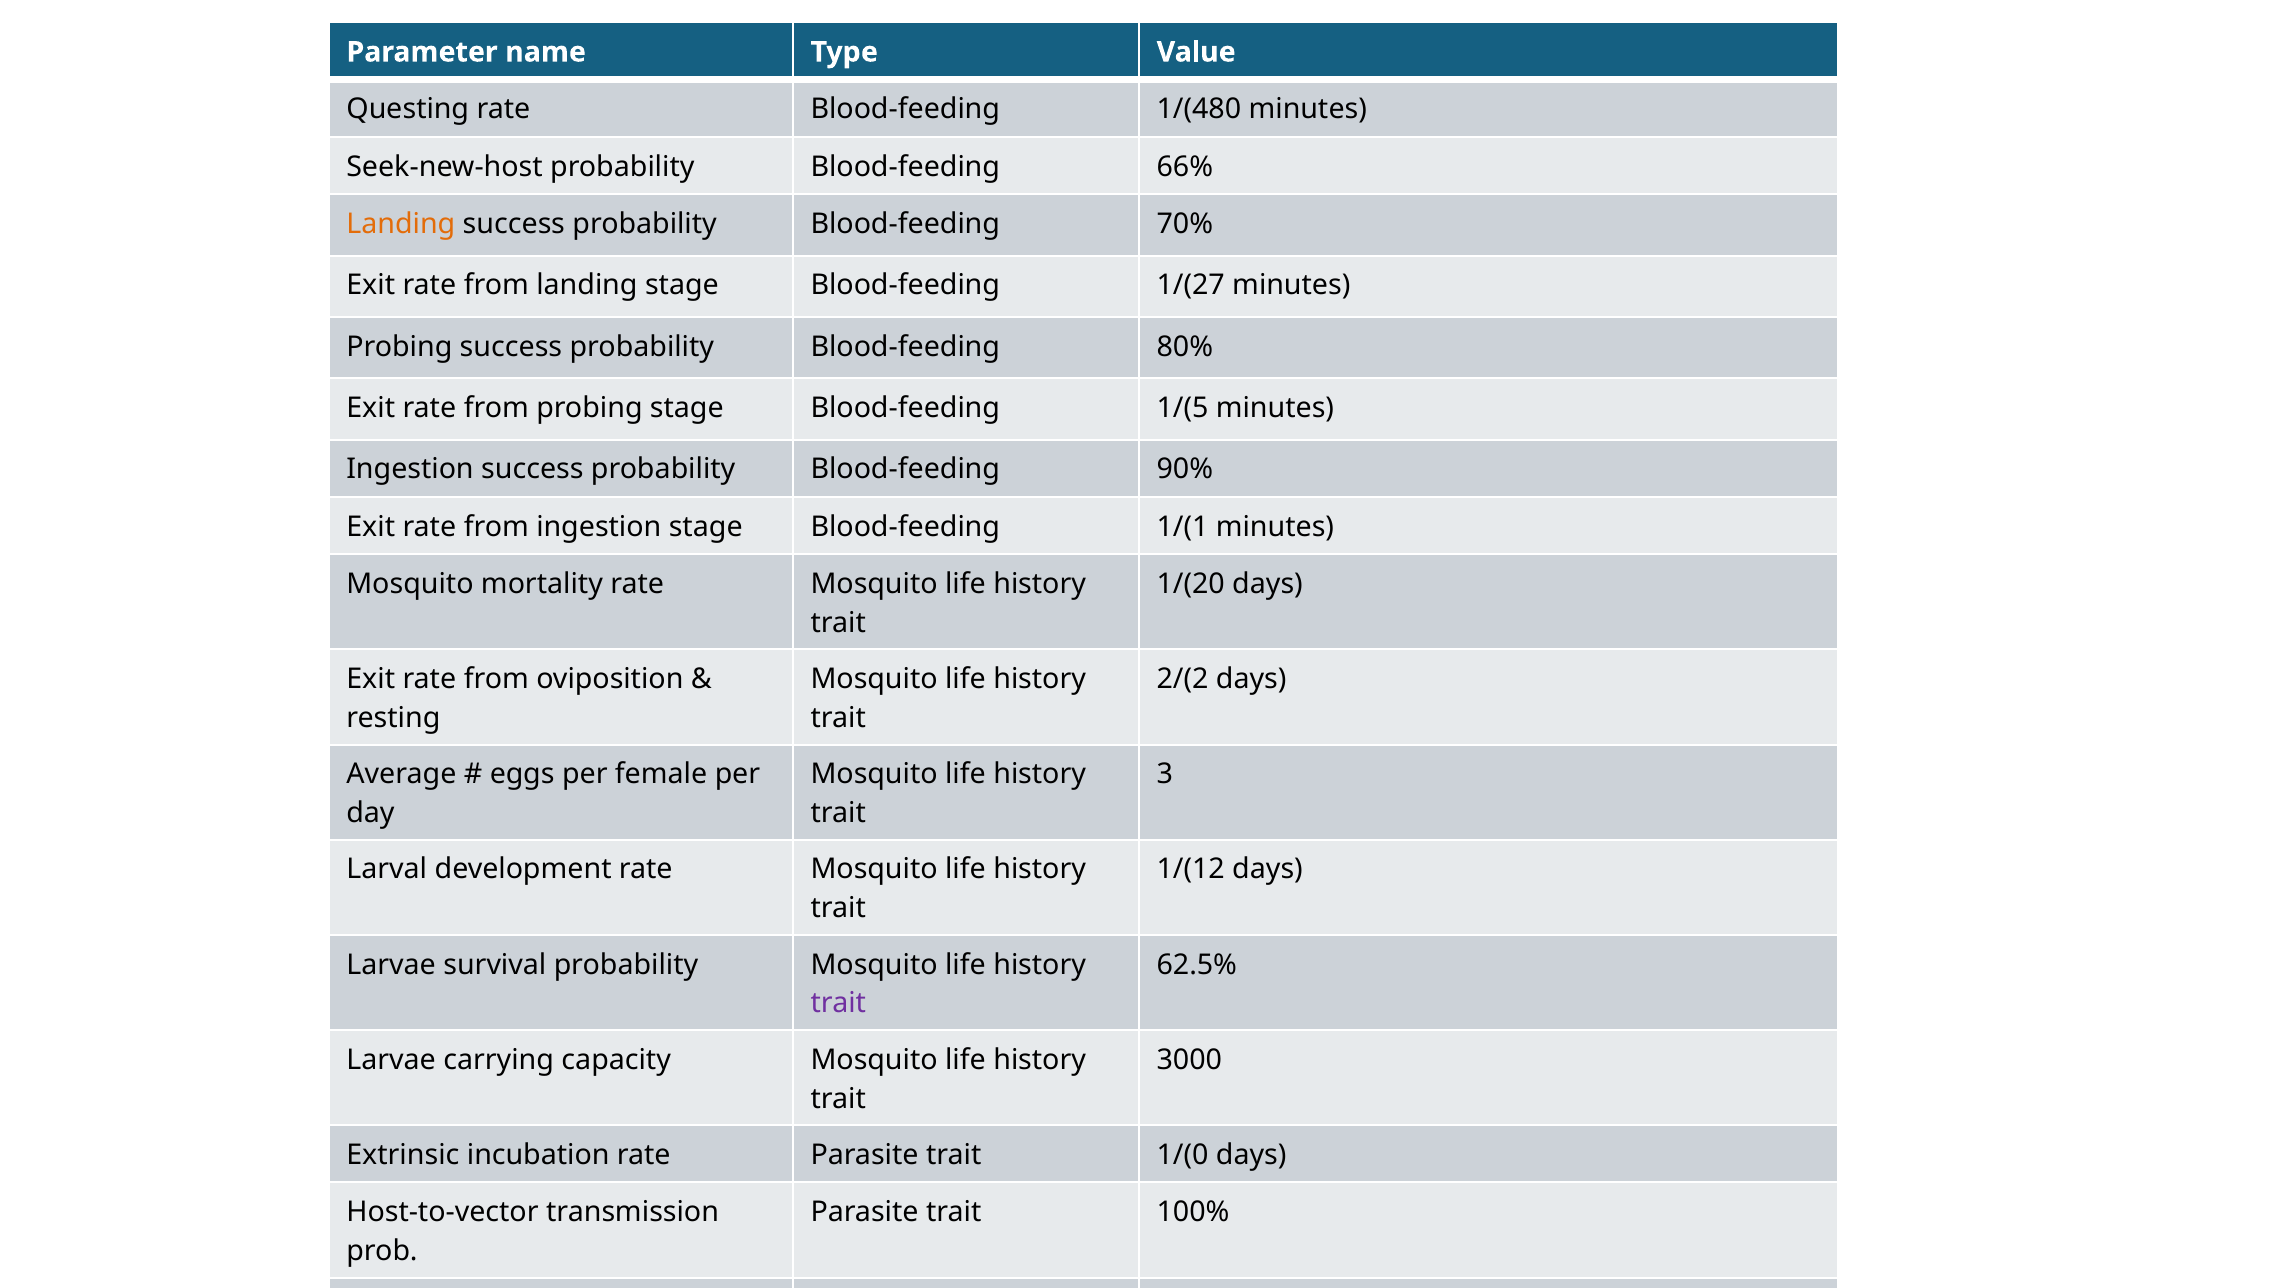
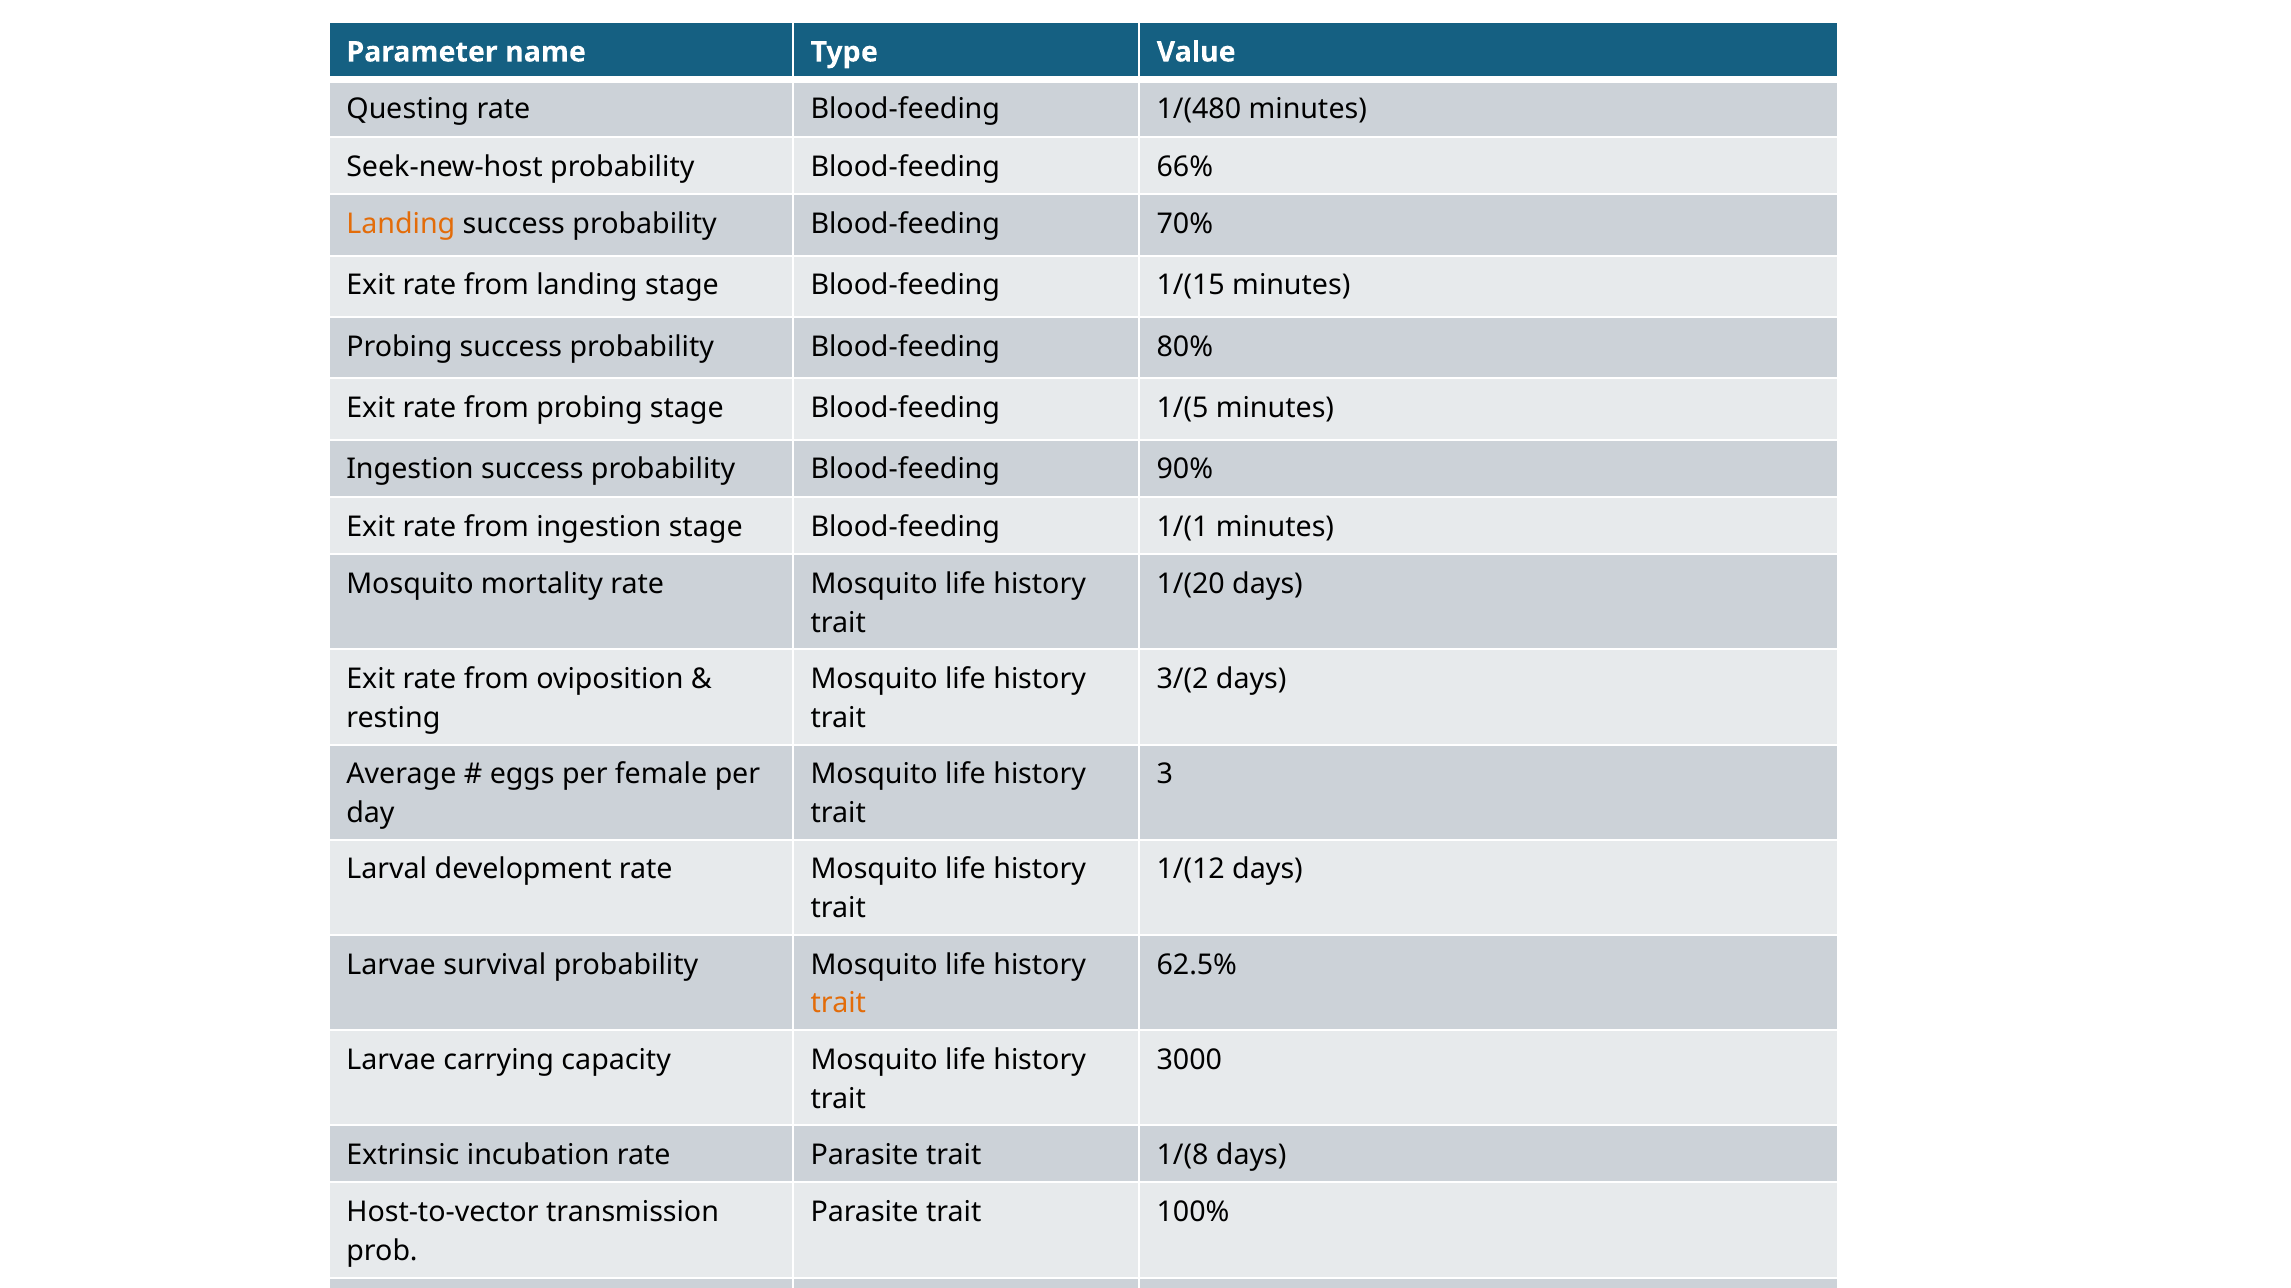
1/(27: 1/(27 -> 1/(15 (1191, 286)
2/(2: 2/(2 -> 3/(2 (1183, 680)
trait colour: purple -> orange (838, 1004)
1/(0: 1/(0 -> 1/(8 (1183, 1155)
